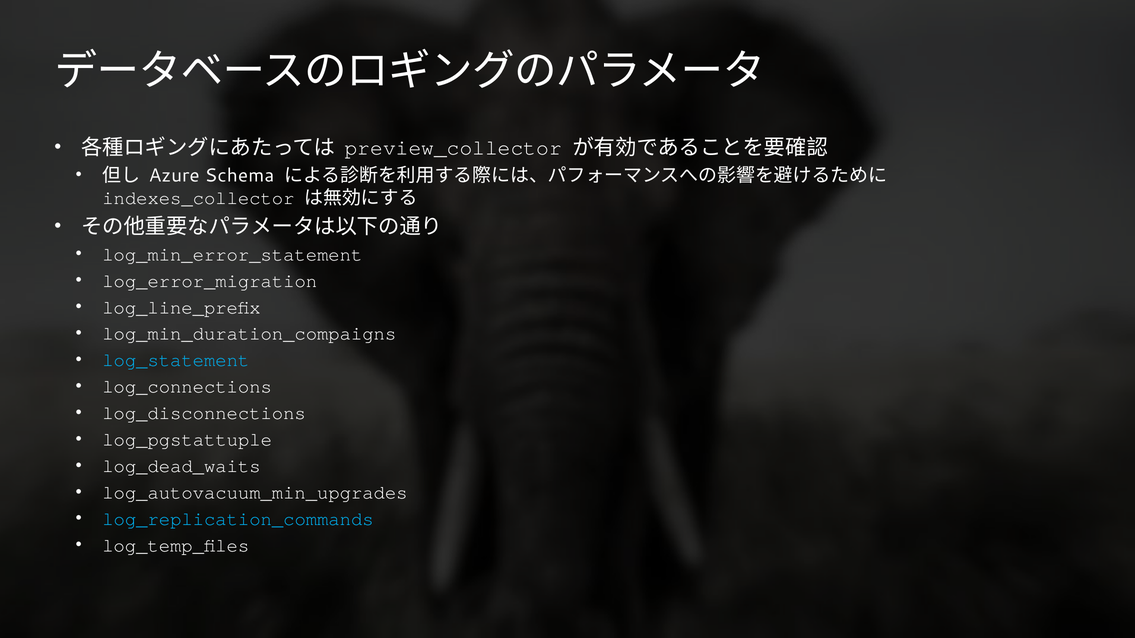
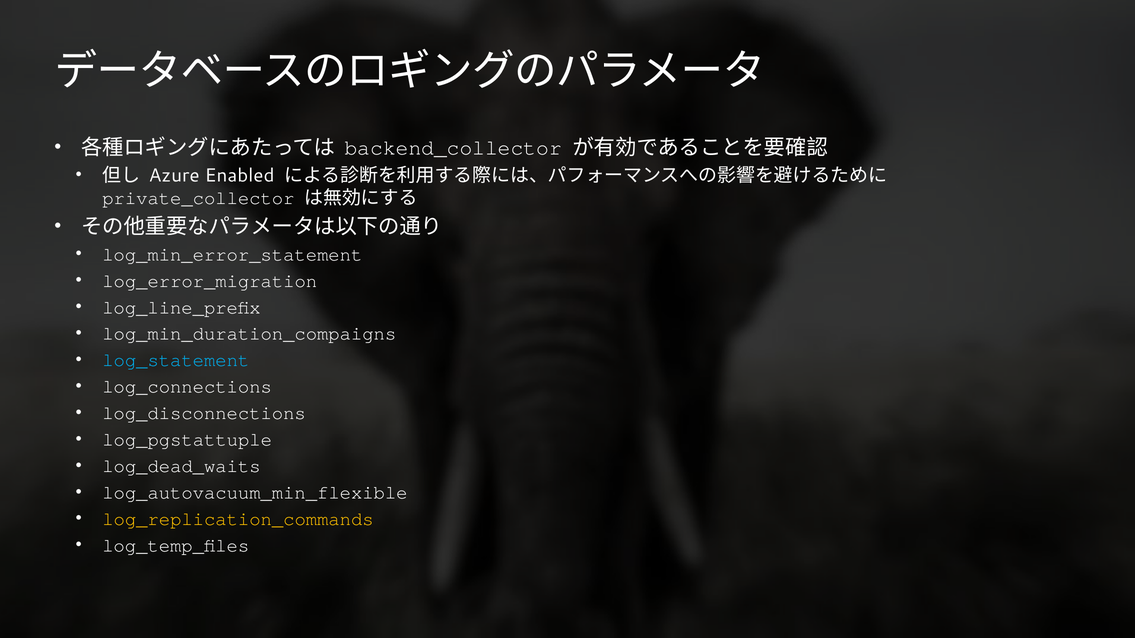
preview_collector: preview_collector -> backend_collector (453, 148)
Schema: Schema -> Enabled (240, 176)
indexes_collector: indexes_collector -> private_collector (198, 198)
log_autovacuum_min_upgrades: log_autovacuum_min_upgrades -> log_autovacuum_min_flexible (255, 493)
log_replication_commands colour: light blue -> yellow (238, 519)
